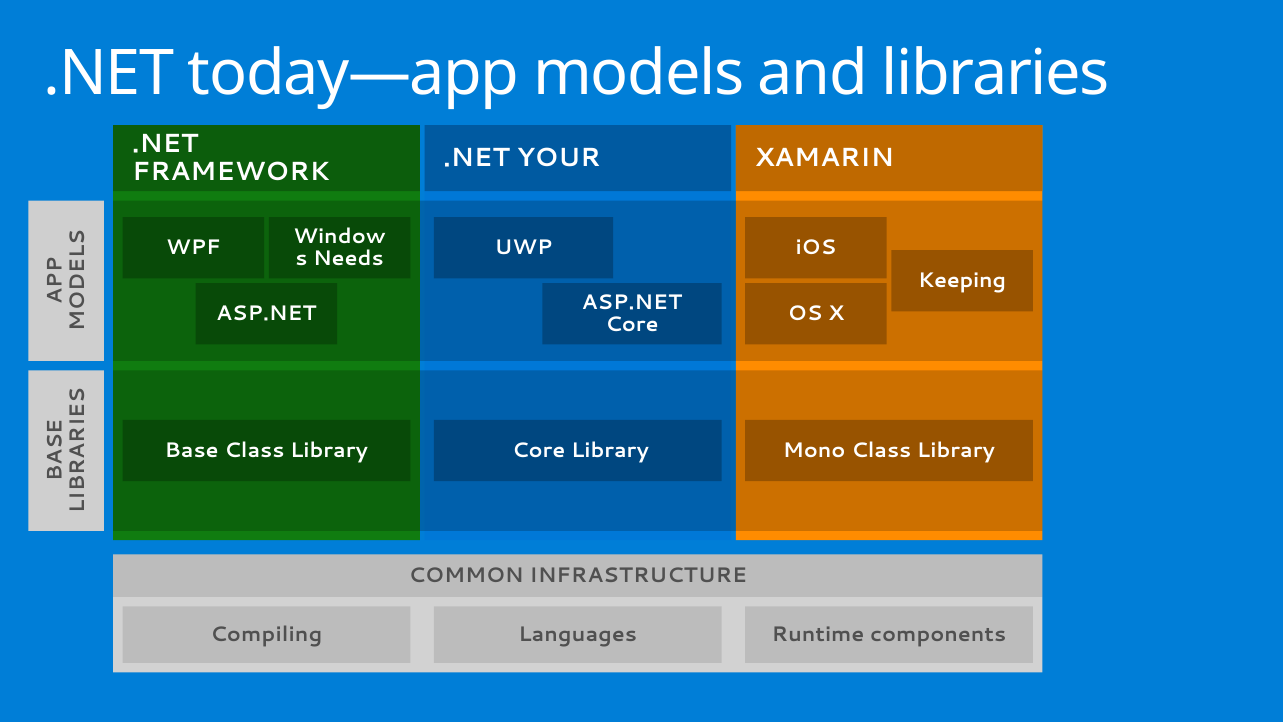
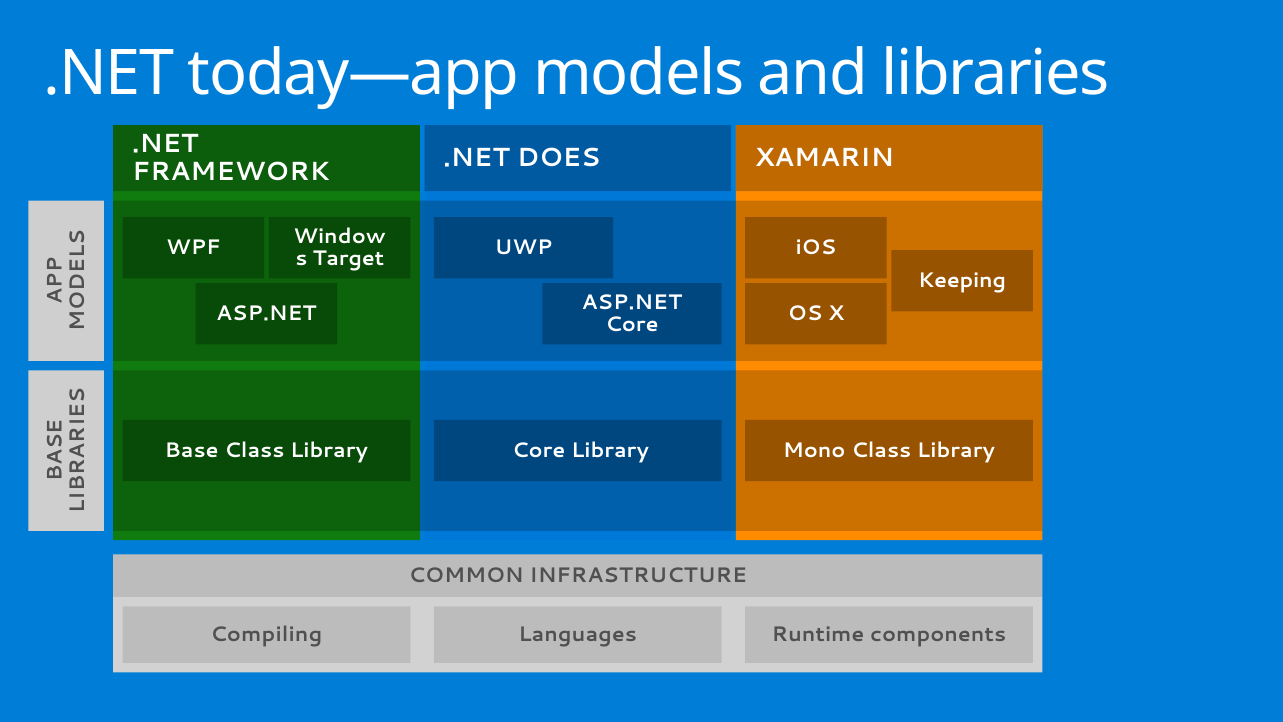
YOUR: YOUR -> DOES (559, 158)
Needs: Needs -> Target (348, 259)
